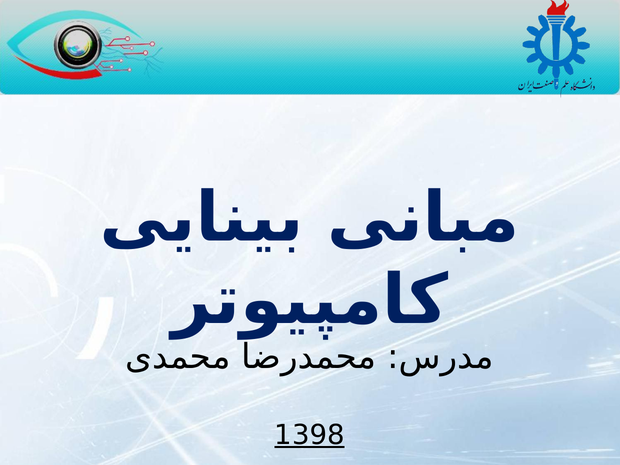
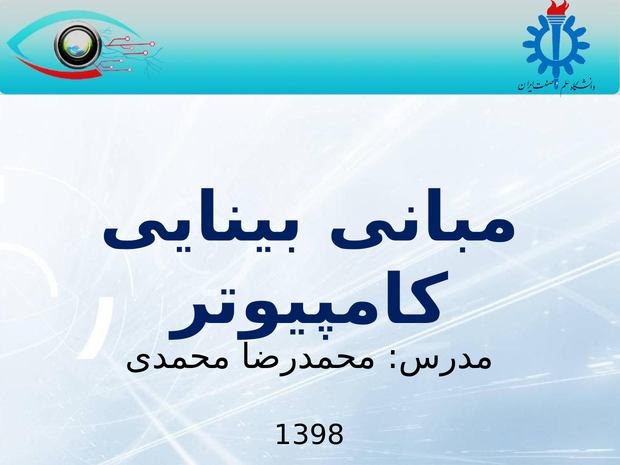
1398 underline: present -> none (310, 435)
